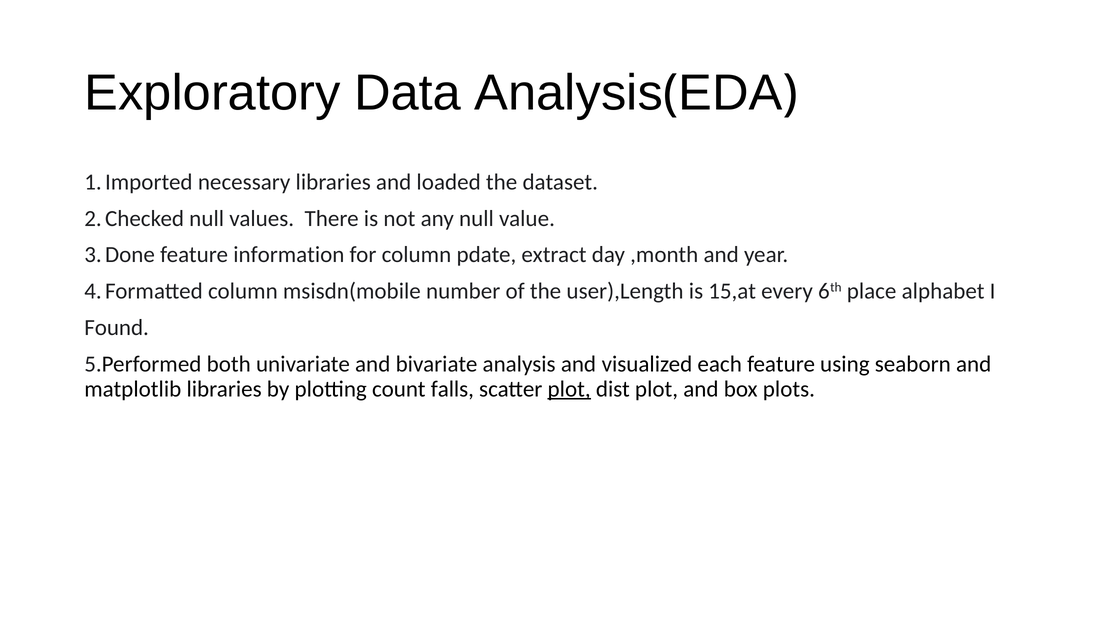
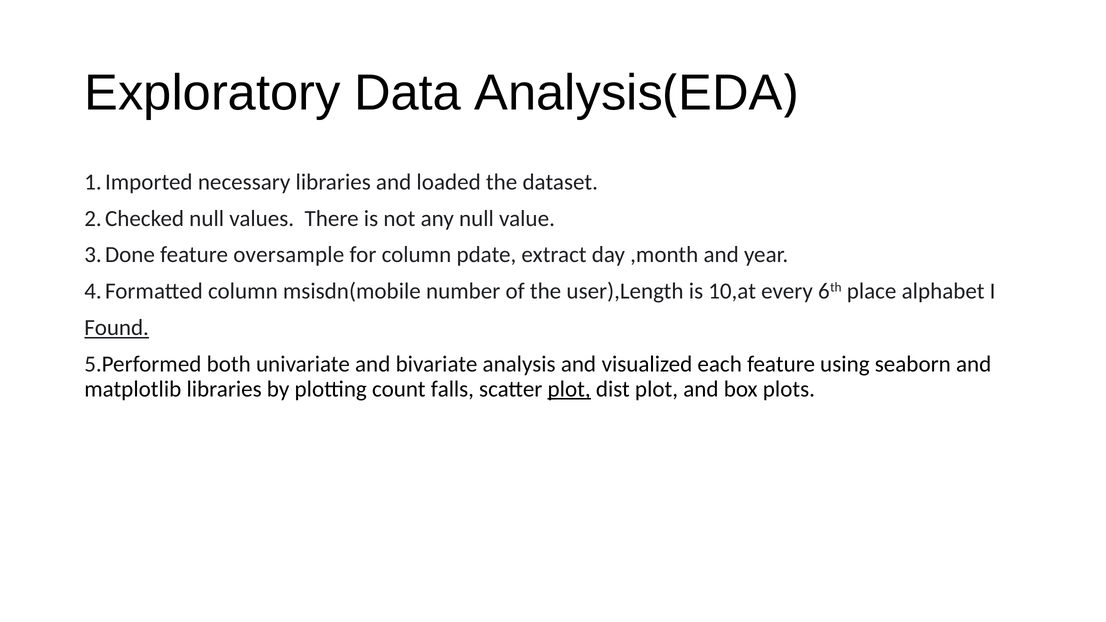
information: information -> oversample (289, 255)
15,at: 15,at -> 10,at (732, 291)
Found underline: none -> present (117, 328)
